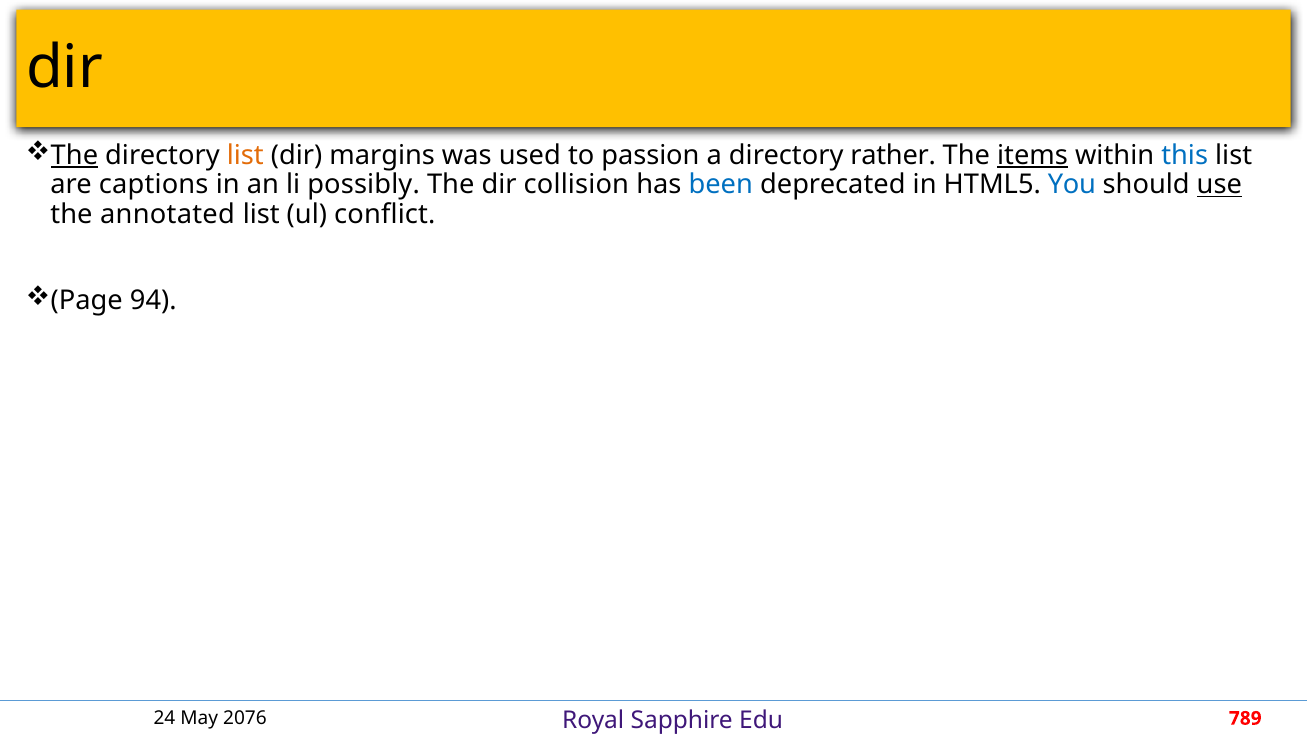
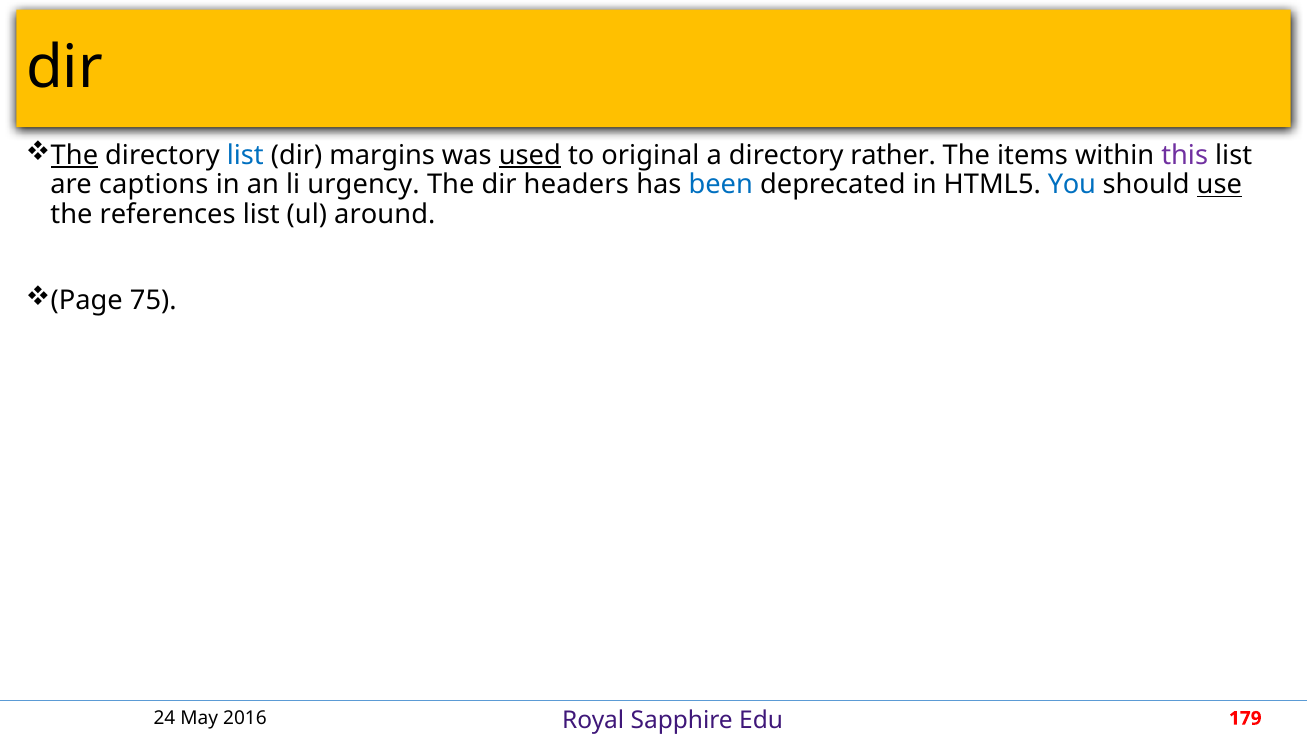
list colour: orange -> blue (245, 155)
used underline: none -> present (530, 155)
passion: passion -> original (650, 155)
items underline: present -> none (1033, 155)
this colour: blue -> purple (1185, 155)
possibly: possibly -> urgency (364, 185)
collision: collision -> headers (576, 185)
annotated: annotated -> references (168, 214)
conflict: conflict -> around (385, 214)
94: 94 -> 75 (153, 300)
2076: 2076 -> 2016 (245, 719)
789: 789 -> 179 (1245, 719)
